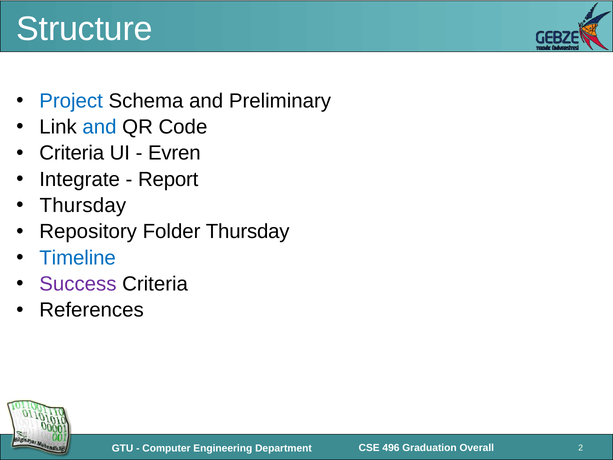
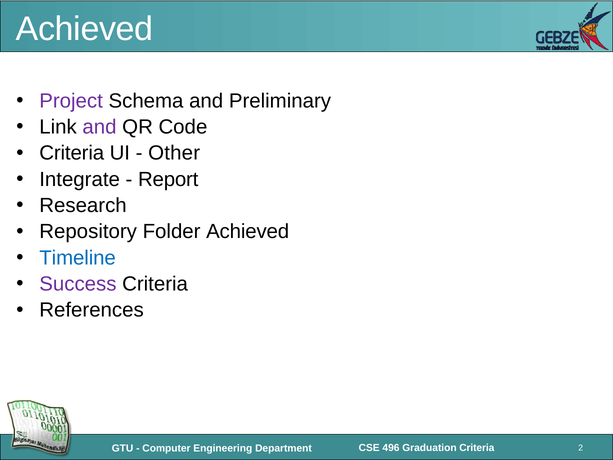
Structure: Structure -> Achieved (85, 29)
Project colour: blue -> purple (71, 101)
and colour: blue -> purple (99, 127)
Evren: Evren -> Other (174, 153)
Thursday: Thursday -> Research (83, 205)
Folder Thursday: Thursday -> Achieved (248, 232)
Overall: Overall -> Criteria (477, 448)
